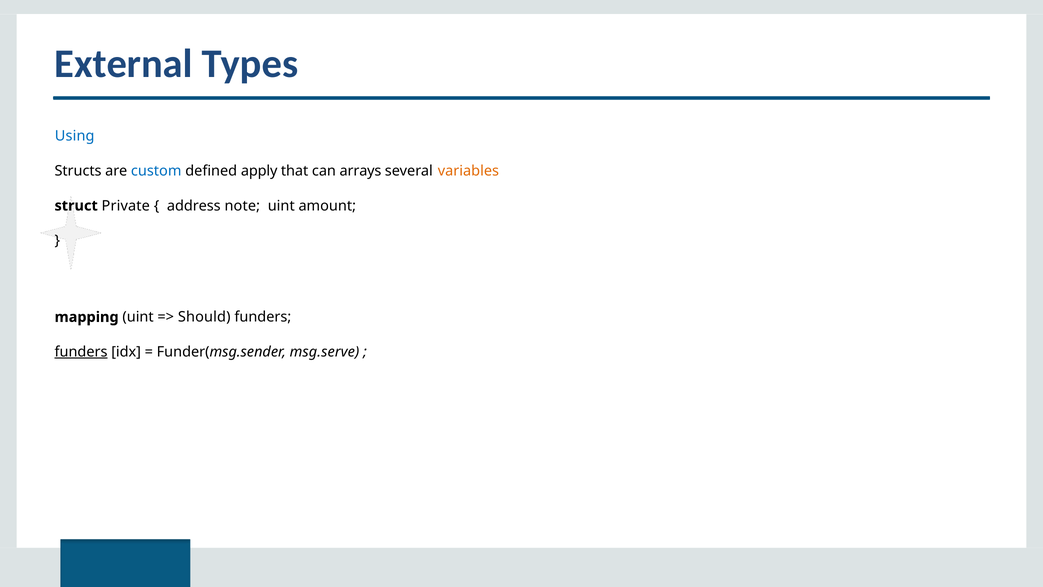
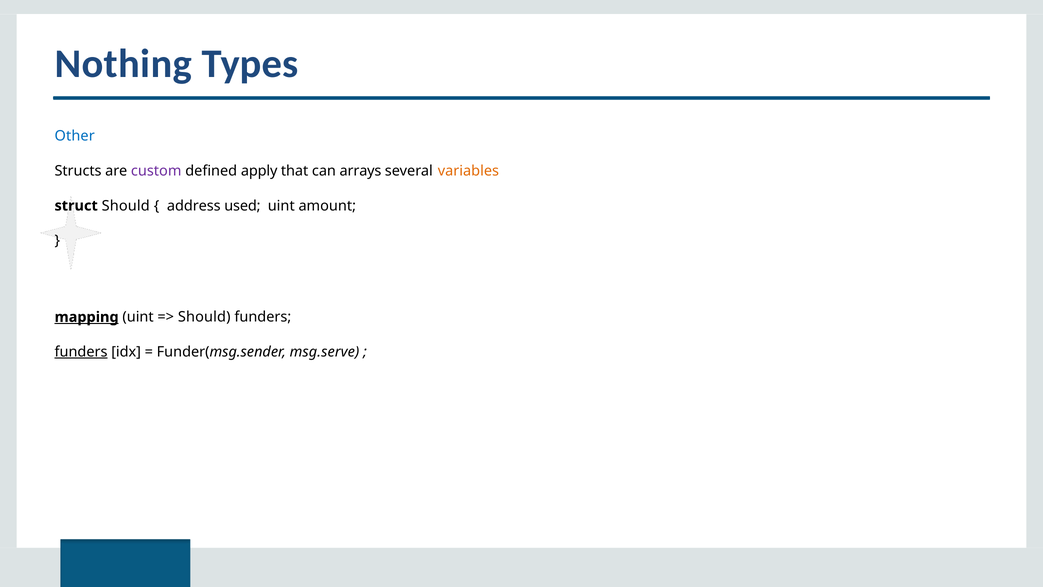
External: External -> Nothing (123, 64)
Using: Using -> Other (75, 136)
custom colour: blue -> purple (156, 171)
struct Private: Private -> Should (126, 206)
note: note -> used (242, 206)
mapping underline: none -> present (87, 317)
